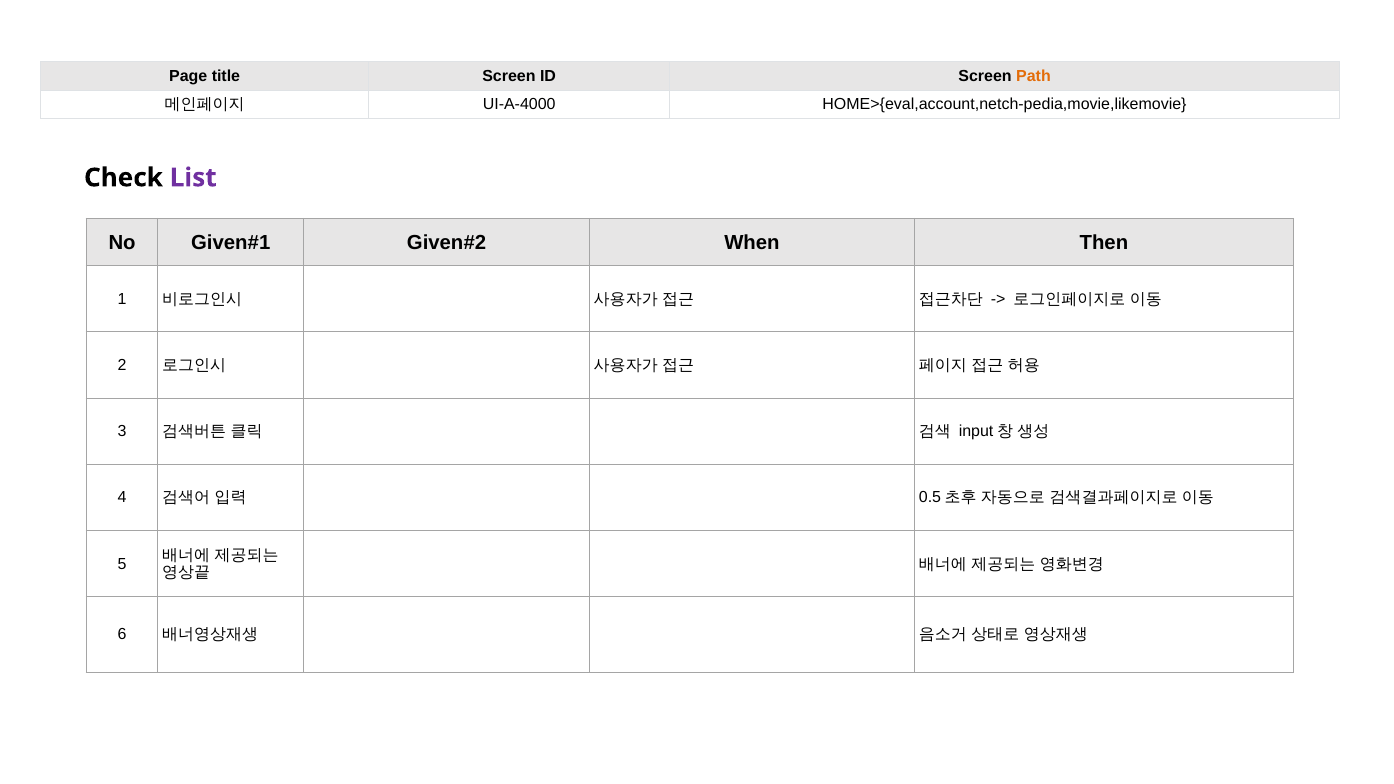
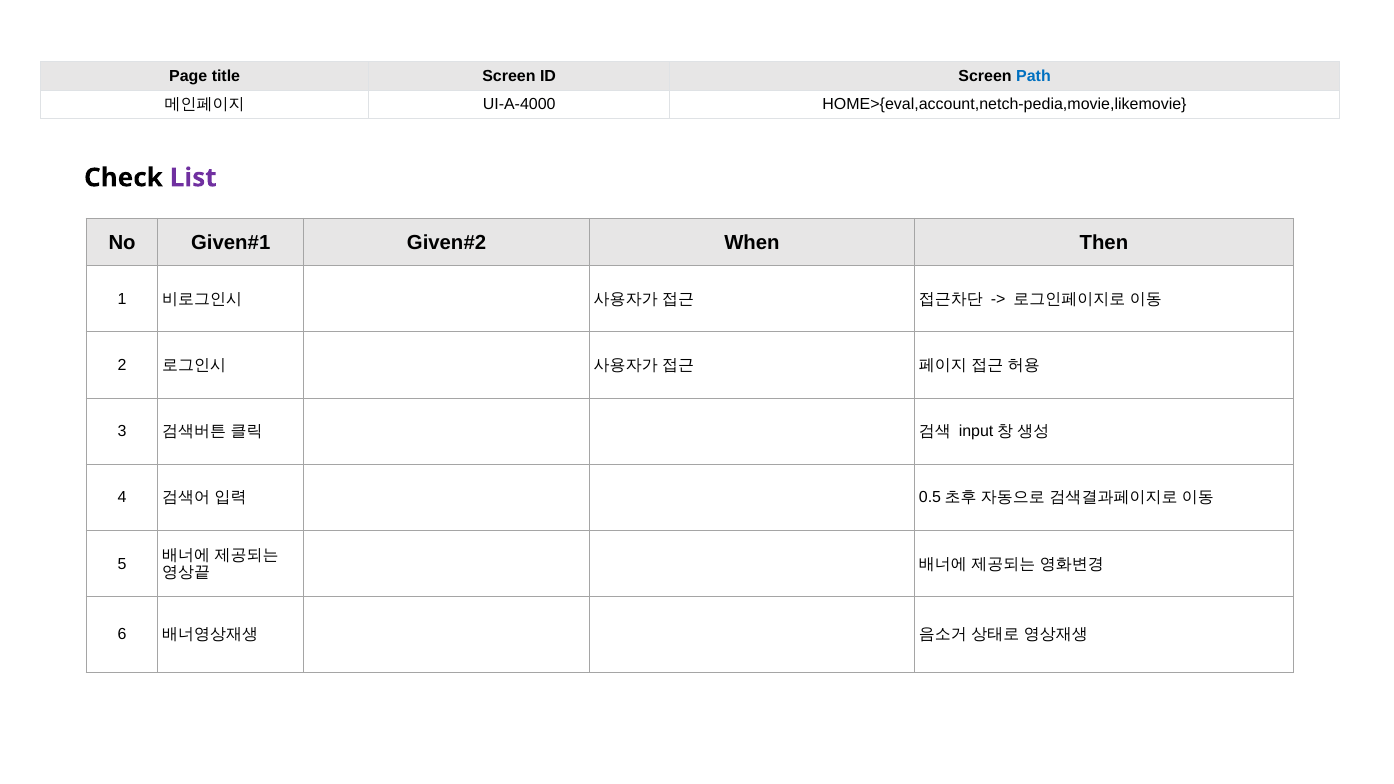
Path colour: orange -> blue (1033, 76)
